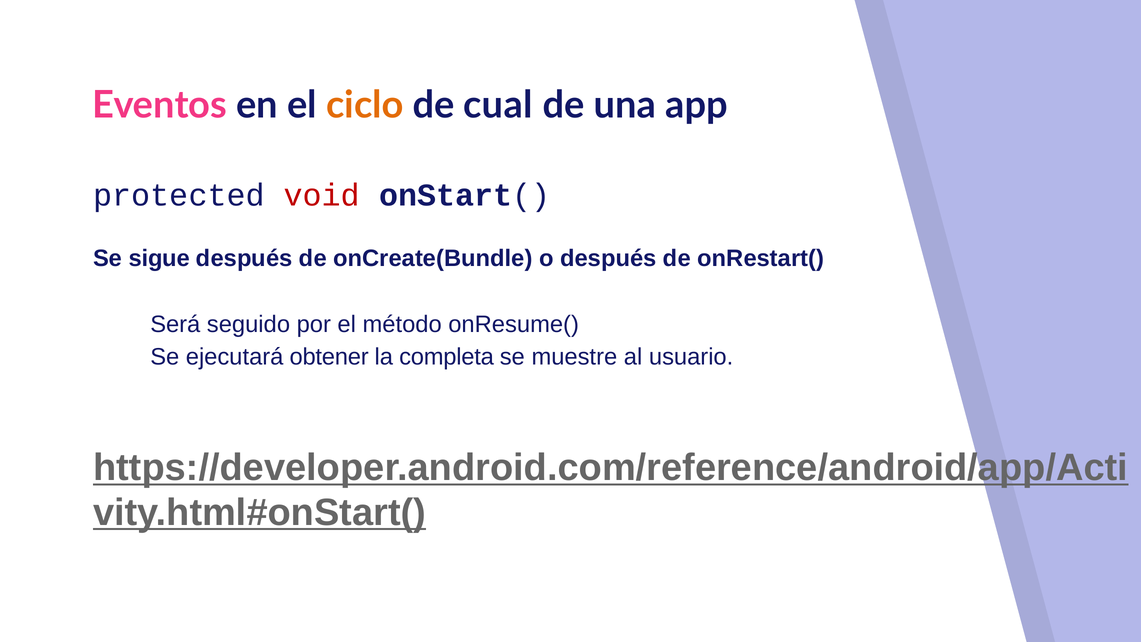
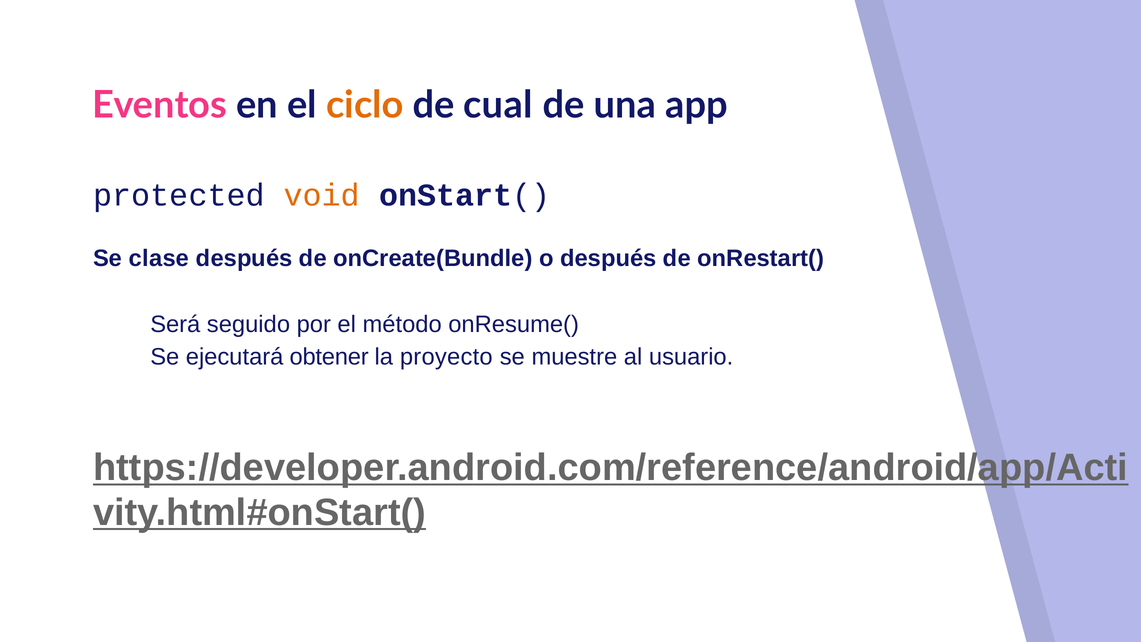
void colour: red -> orange (322, 195)
sigue: sigue -> clase (159, 259)
completa: completa -> proyecto (446, 357)
